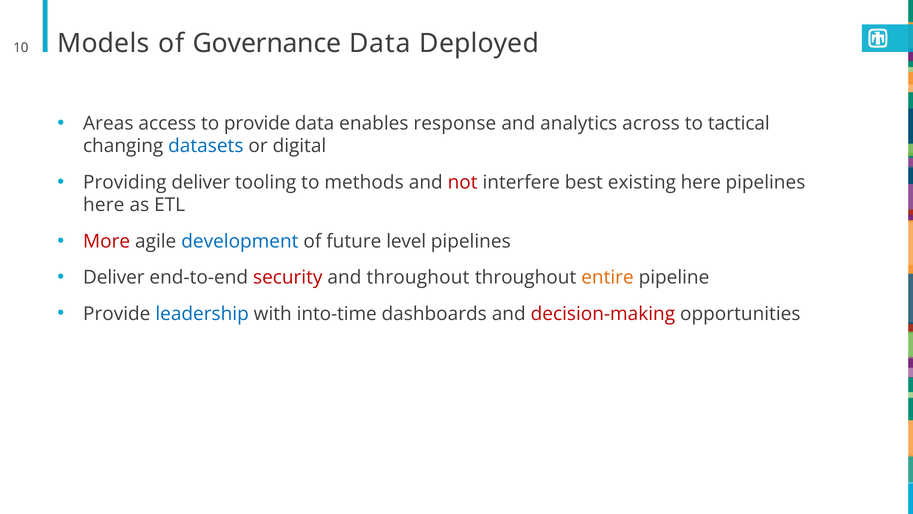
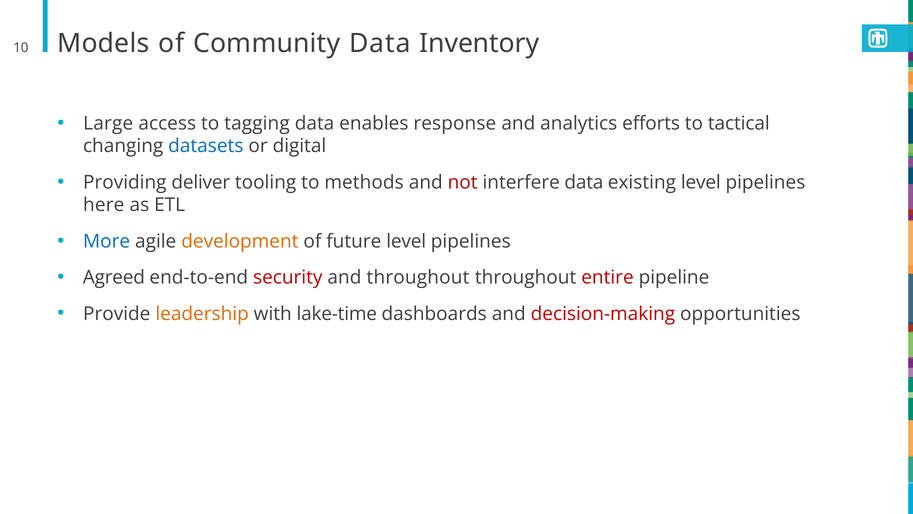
Governance: Governance -> Community (267, 43)
Deployed: Deployed -> Inventory (479, 43)
Areas: Areas -> Large (108, 123)
to provide: provide -> tagging (257, 123)
across: across -> efforts (651, 123)
interfere best: best -> data (584, 182)
existing here: here -> level (701, 182)
More colour: red -> blue (107, 241)
development colour: blue -> orange (240, 241)
Deliver: Deliver -> Agreed (114, 277)
entire colour: orange -> red (607, 277)
leadership colour: blue -> orange (202, 313)
into-time: into-time -> lake-time (337, 313)
